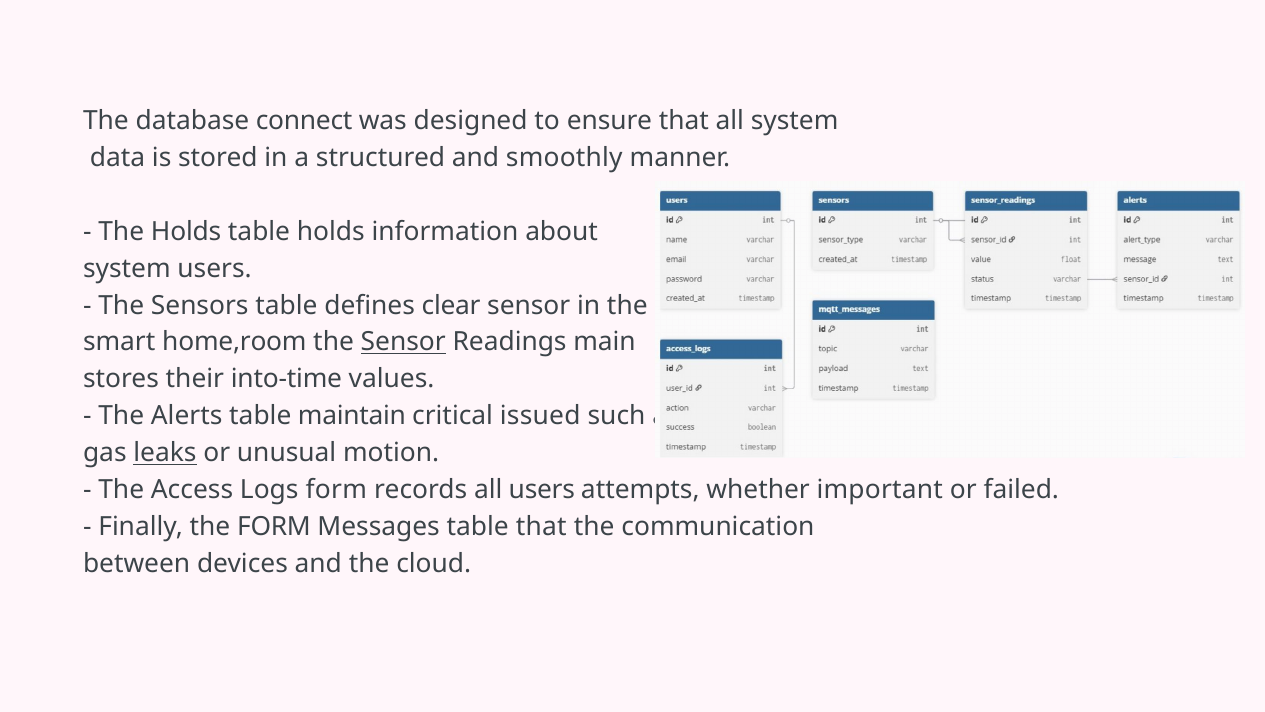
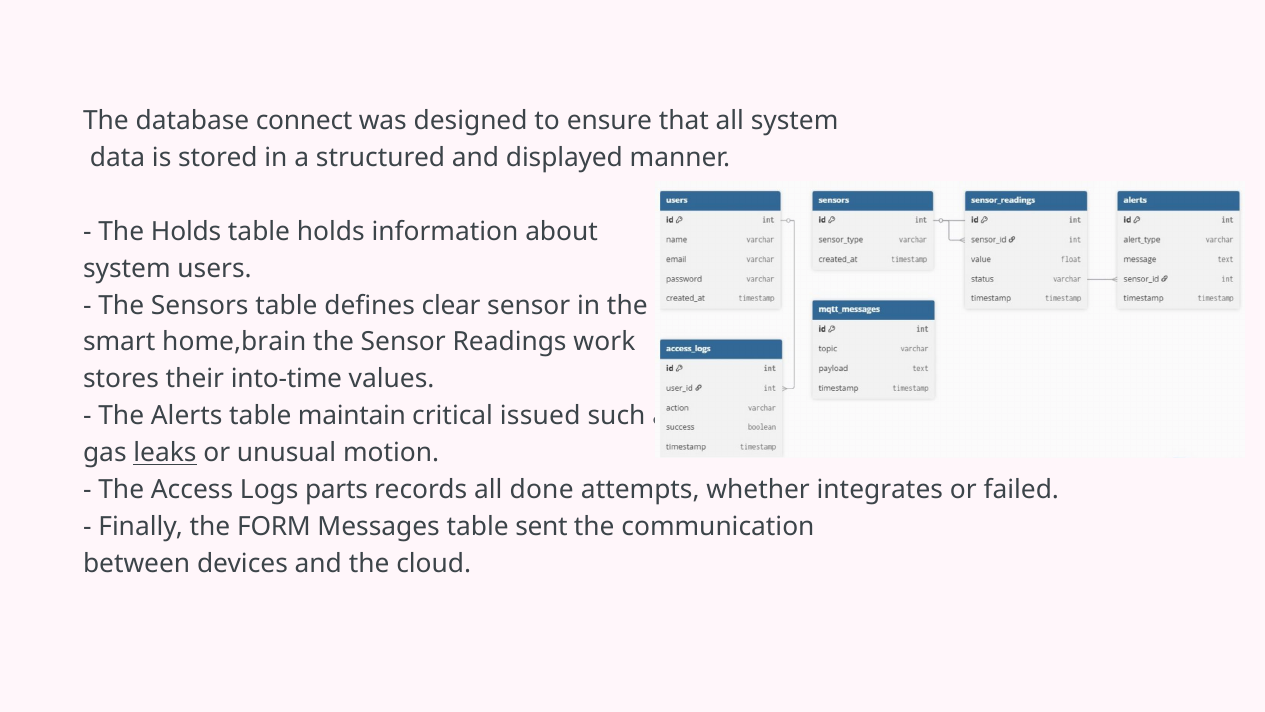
smoothly: smoothly -> displayed (564, 158)
home,room: home,room -> home,brain (234, 342)
Sensor underline: present -> none (403, 342)
main: main -> work (604, 342)
Logs form: form -> parts (336, 490)
all users: users -> done (542, 490)
important: important -> integrates (880, 490)
table that: that -> sent (541, 527)
